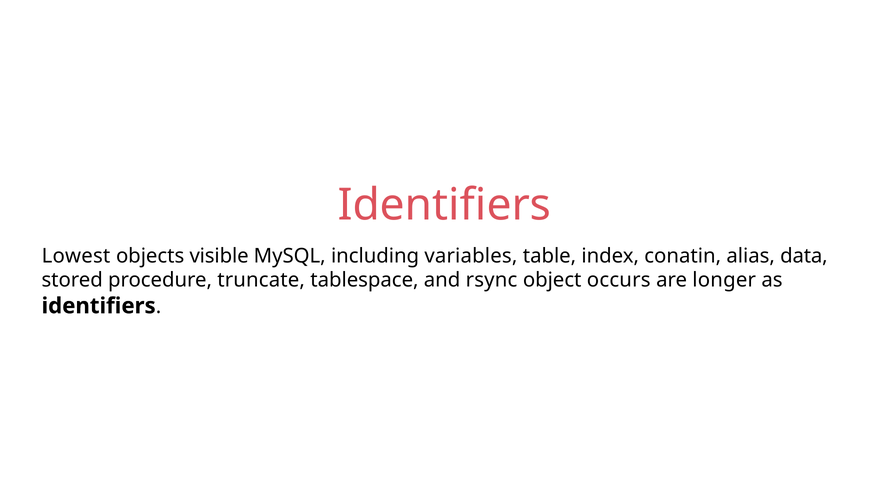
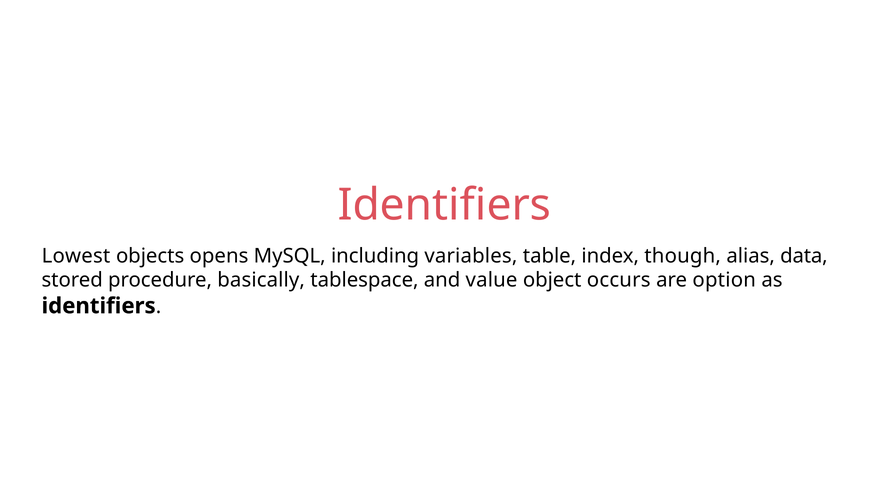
visible: visible -> opens (219, 256)
conatin: conatin -> though (683, 256)
truncate: truncate -> basically (261, 280)
rsync: rsync -> value (492, 280)
longer: longer -> option (724, 280)
